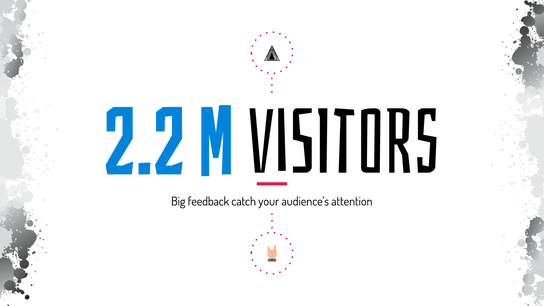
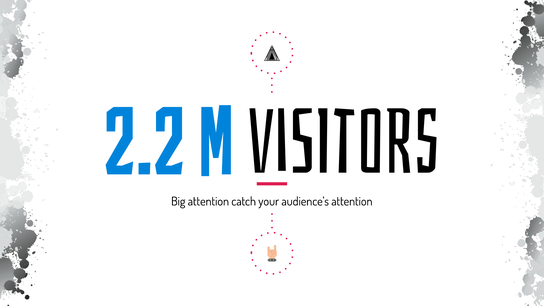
Big feedback: feedback -> attention (208, 202)
